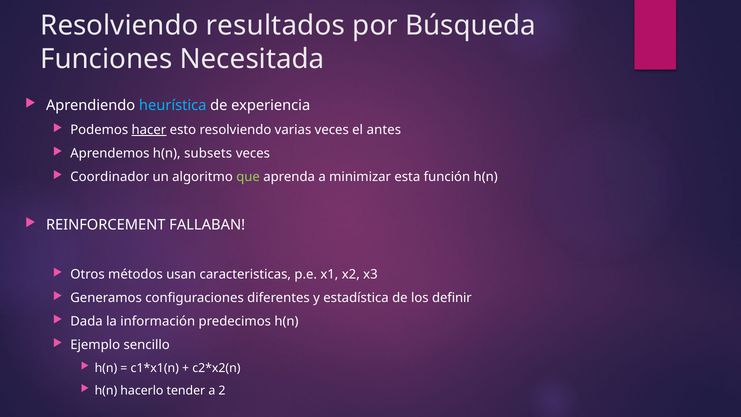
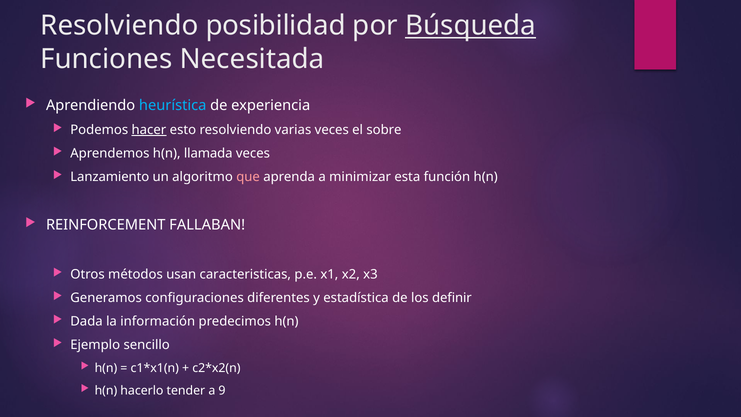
resultados: resultados -> posibilidad (276, 26)
Búsqueda underline: none -> present (471, 26)
antes: antes -> sobre (384, 130)
subsets: subsets -> llamada (208, 153)
Coordinador: Coordinador -> Lanzamiento (110, 177)
que colour: light green -> pink (248, 177)
2: 2 -> 9 (222, 390)
